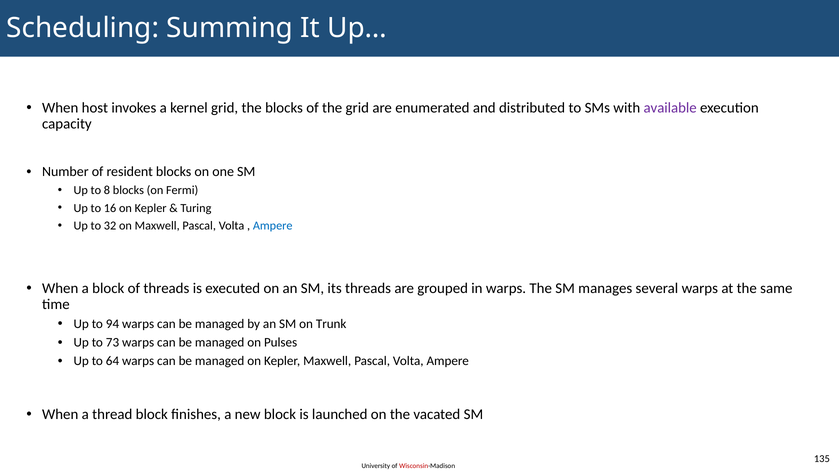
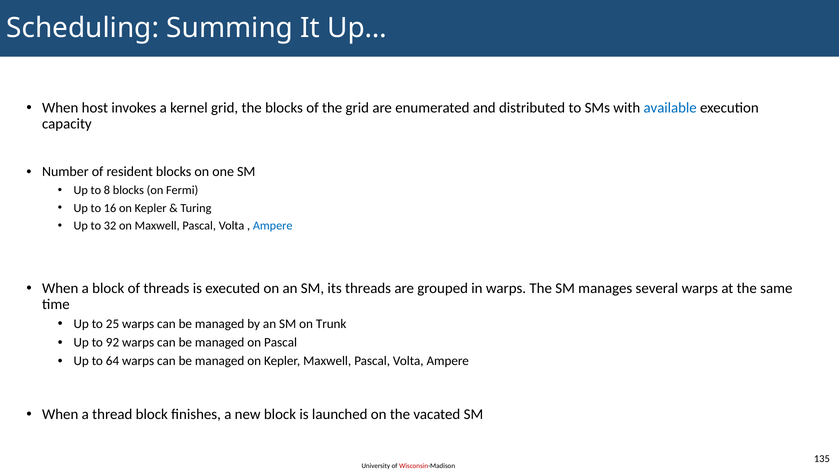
available colour: purple -> blue (670, 108)
94: 94 -> 25 (113, 324)
73: 73 -> 92 (113, 343)
on Pulses: Pulses -> Pascal (281, 343)
